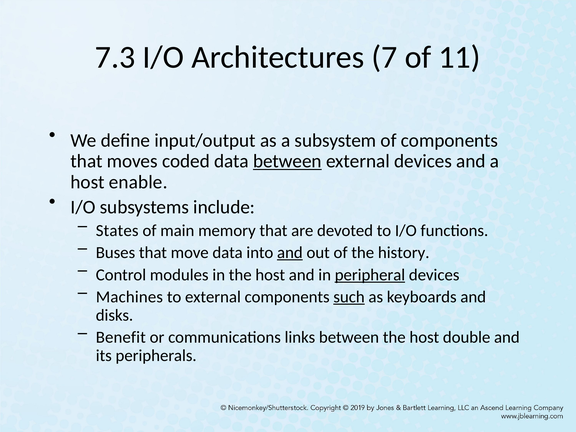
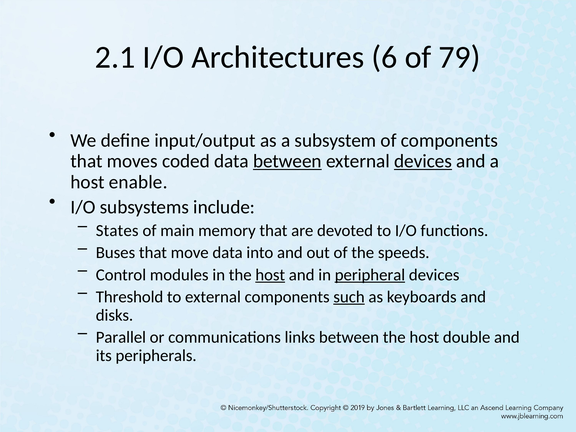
7.3: 7.3 -> 2.1 (115, 57)
7: 7 -> 6 (385, 57)
11: 11 -> 79 (459, 57)
devices underline: none -> present (423, 161)
and underline: present -> none (290, 253)
history: history -> speeds (404, 253)
host underline: none -> present (270, 275)
Machines: Machines -> Threshold (130, 297)
Benefit: Benefit -> Parallel (121, 337)
